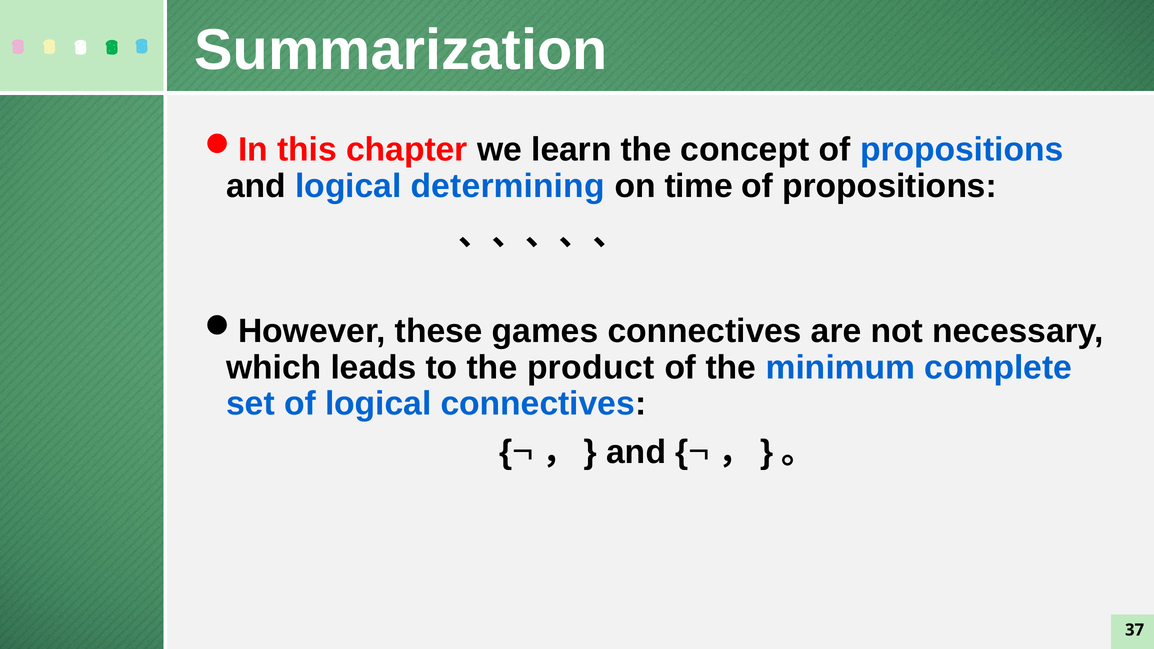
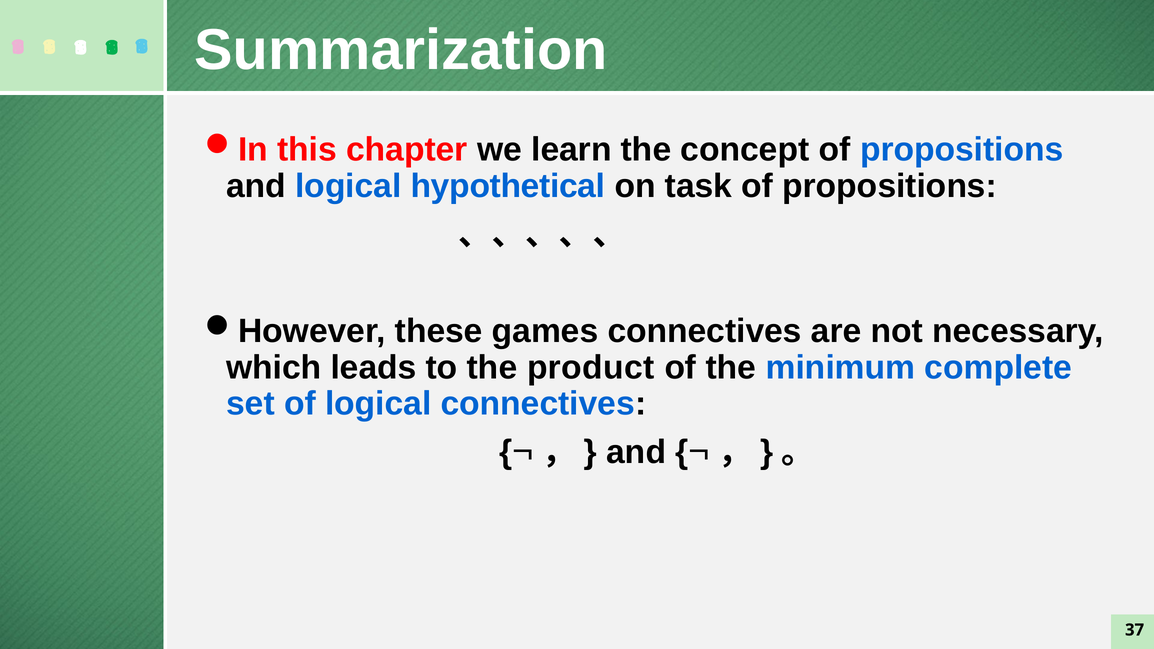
determining: determining -> hypothetical (508, 186)
time: time -> task (699, 186)
